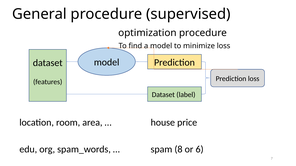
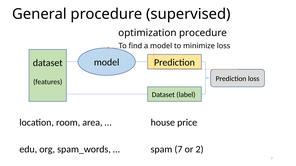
spam 8: 8 -> 7 (178, 150)
6: 6 -> 2 (200, 150)
